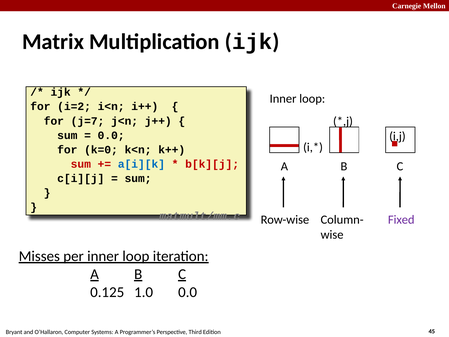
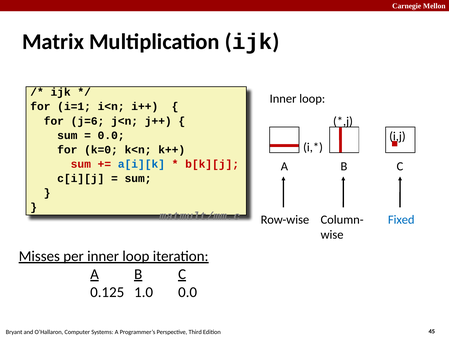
i=2: i=2 -> i=1 (74, 107)
j=7: j=7 -> j=6 (88, 121)
Fixed colour: purple -> blue (401, 220)
